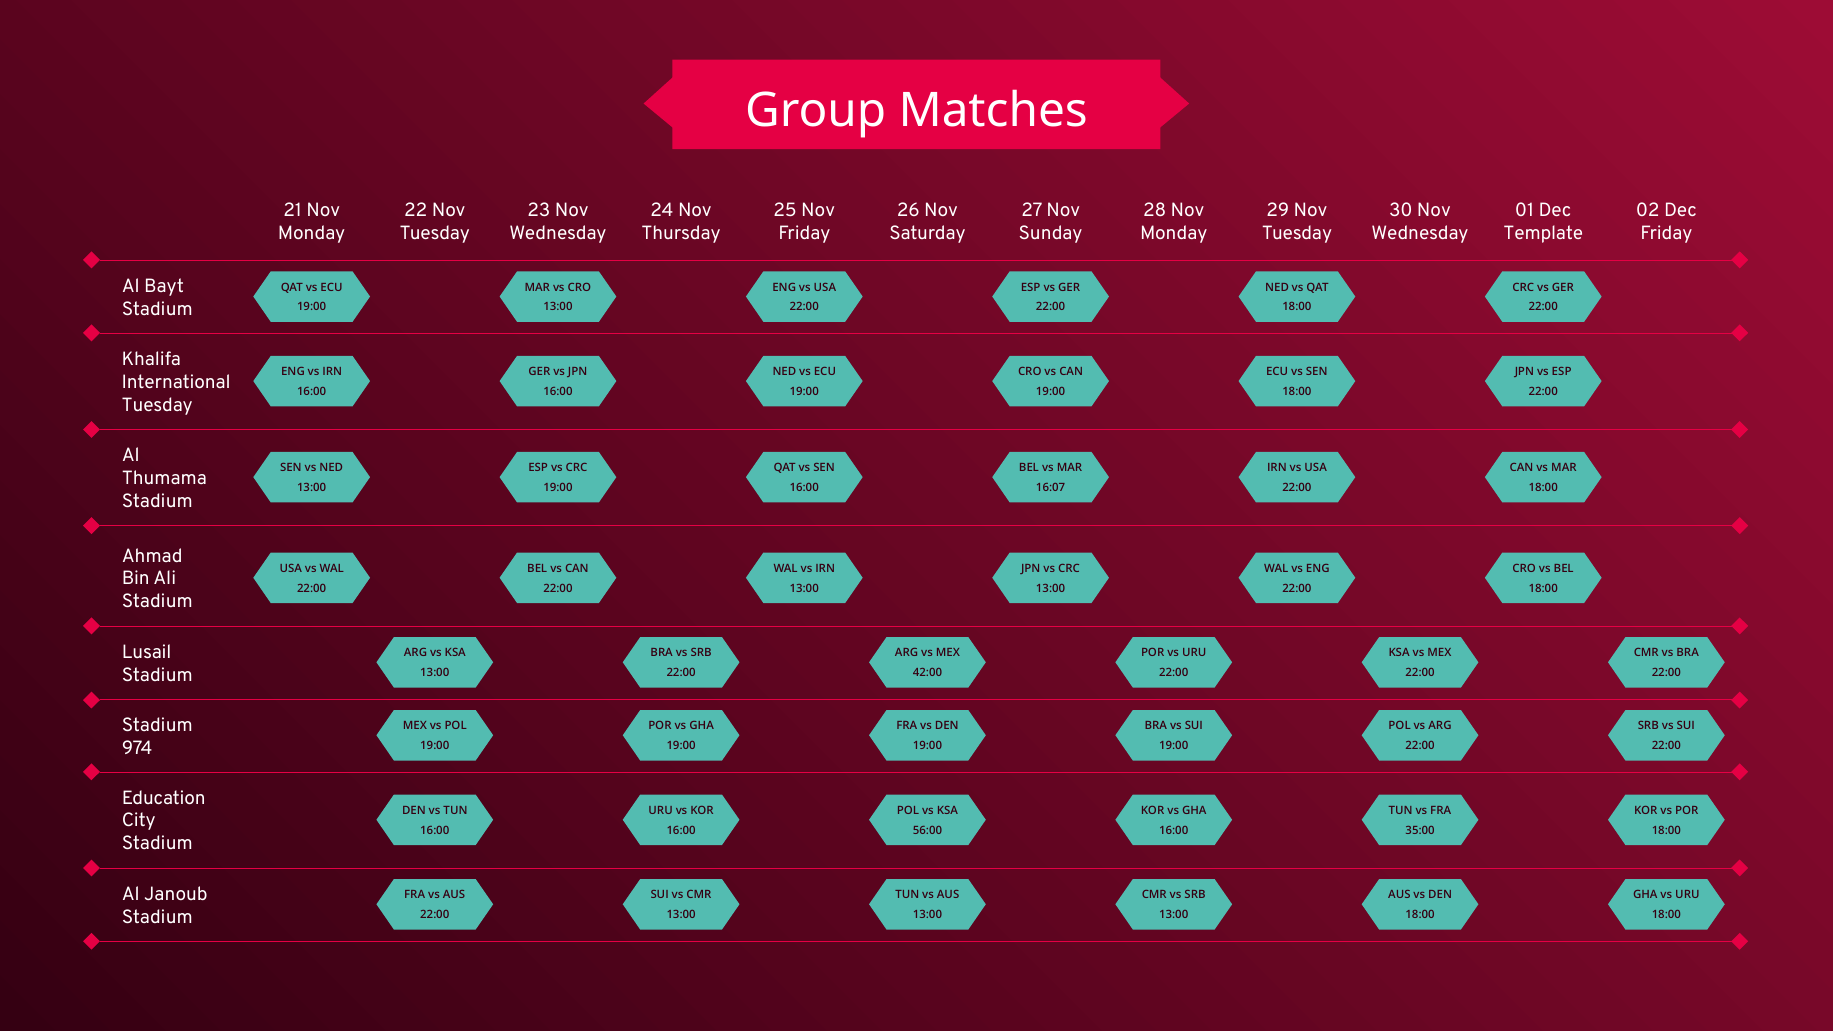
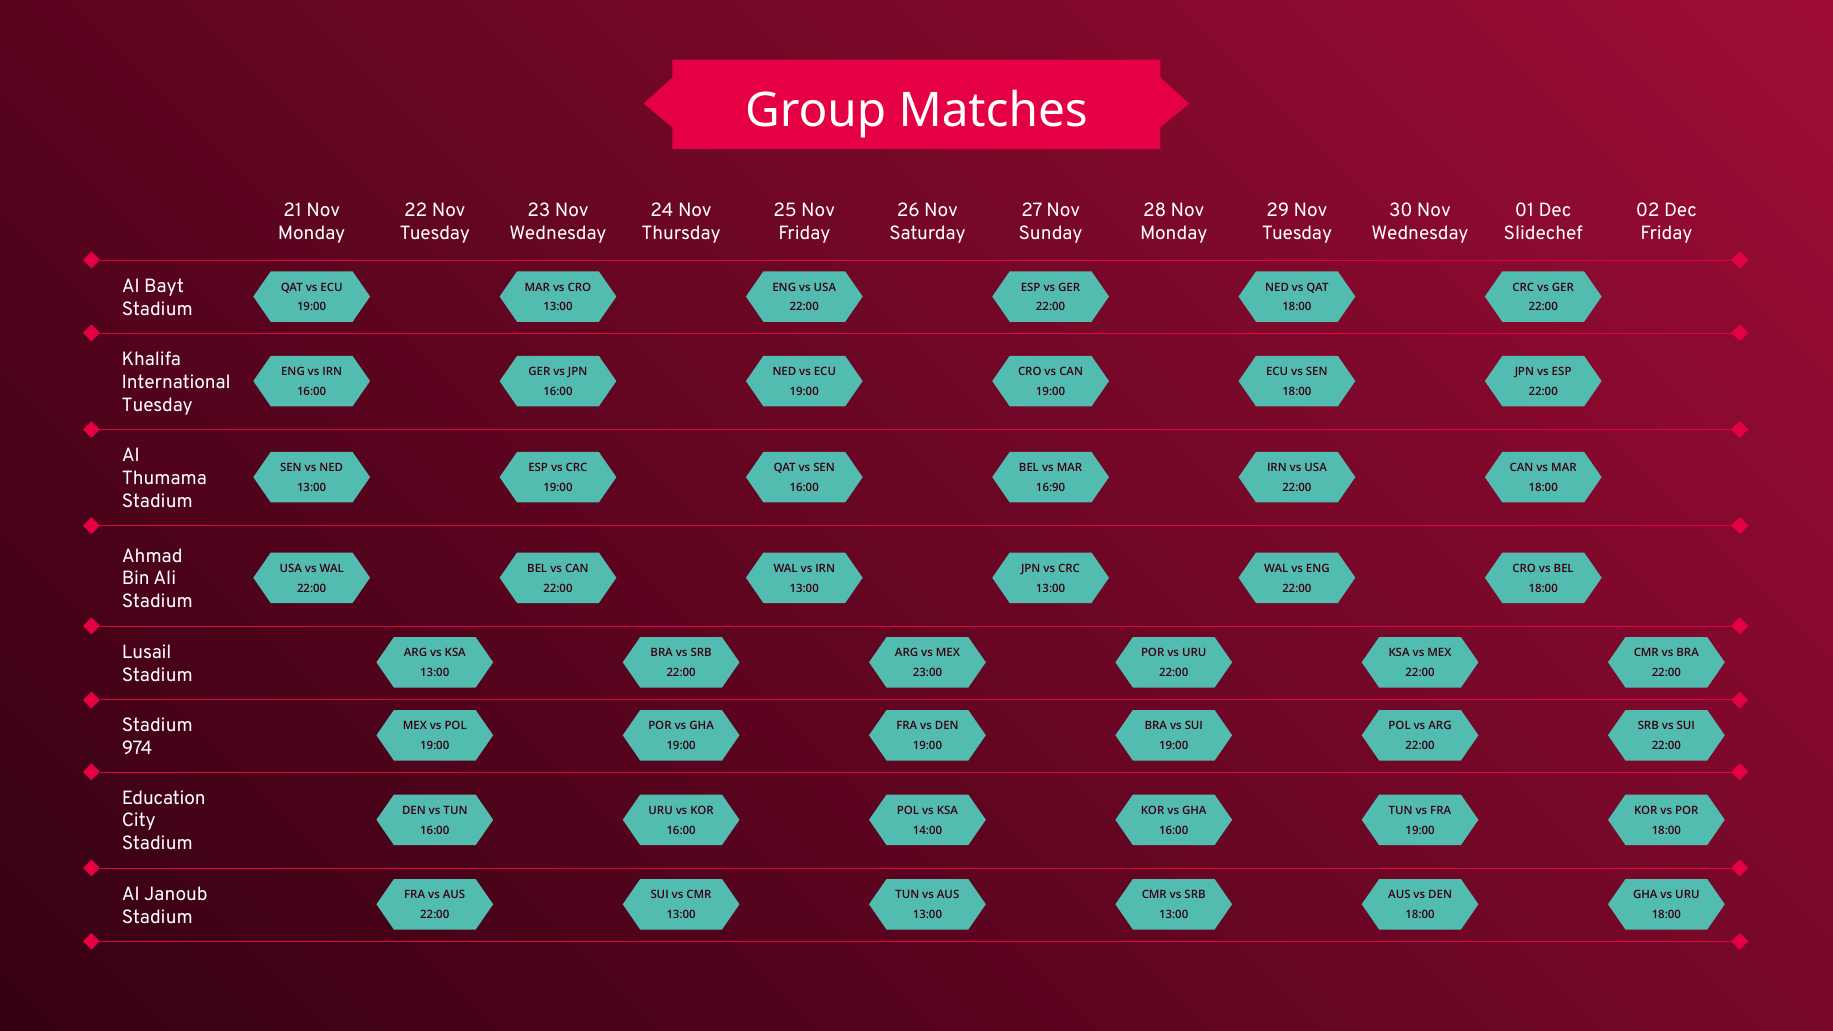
Template: Template -> Slidechef (1543, 233)
16:07: 16:07 -> 16:90 (1051, 488)
42:00: 42:00 -> 23:00 (927, 673)
56:00: 56:00 -> 14:00 (927, 830)
35:00: 35:00 -> 19:00 (1420, 830)
